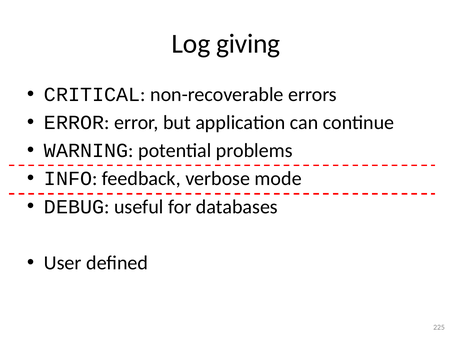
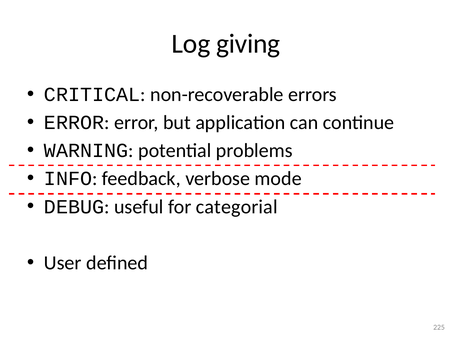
databases: databases -> categorial (237, 207)
